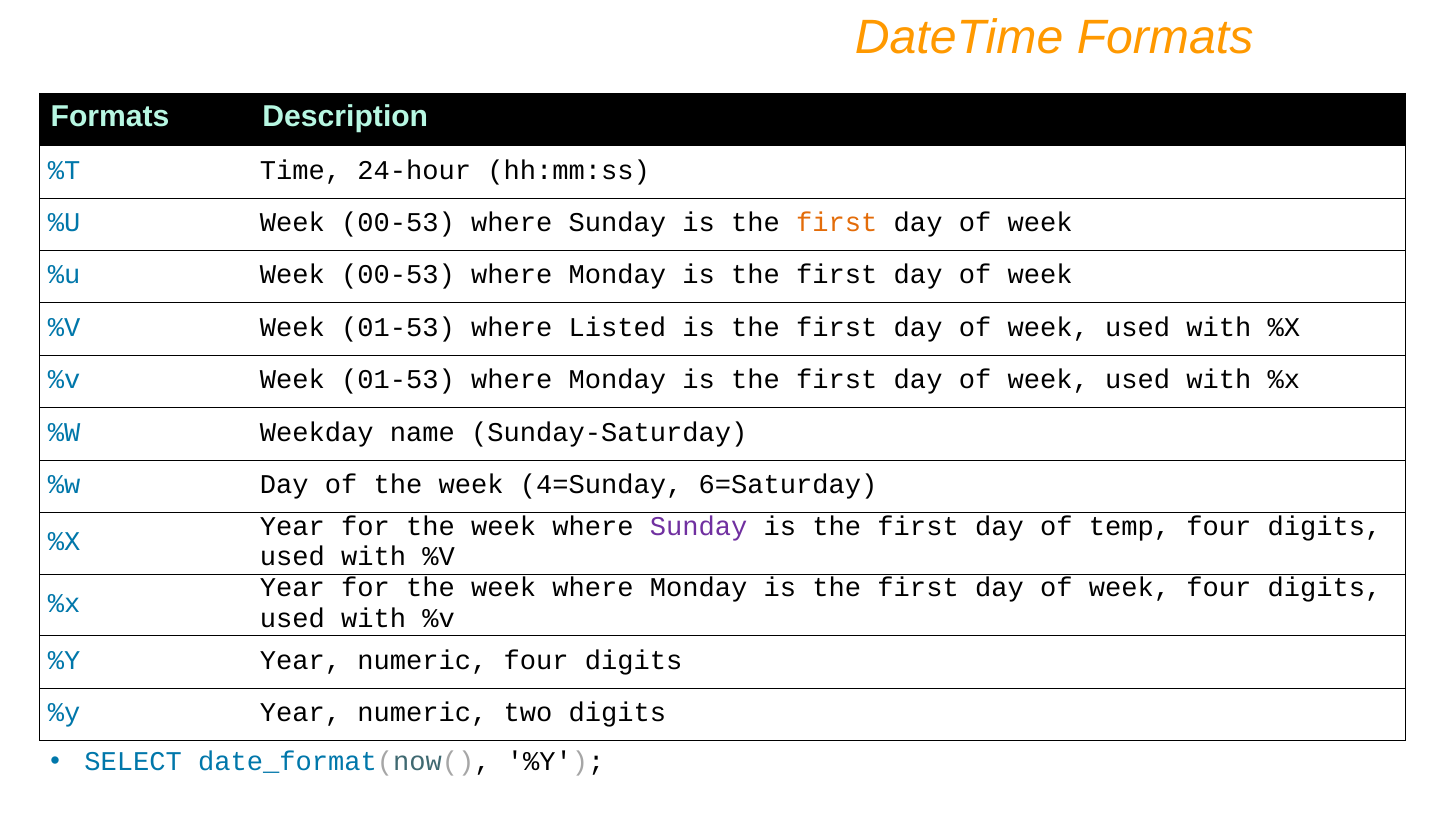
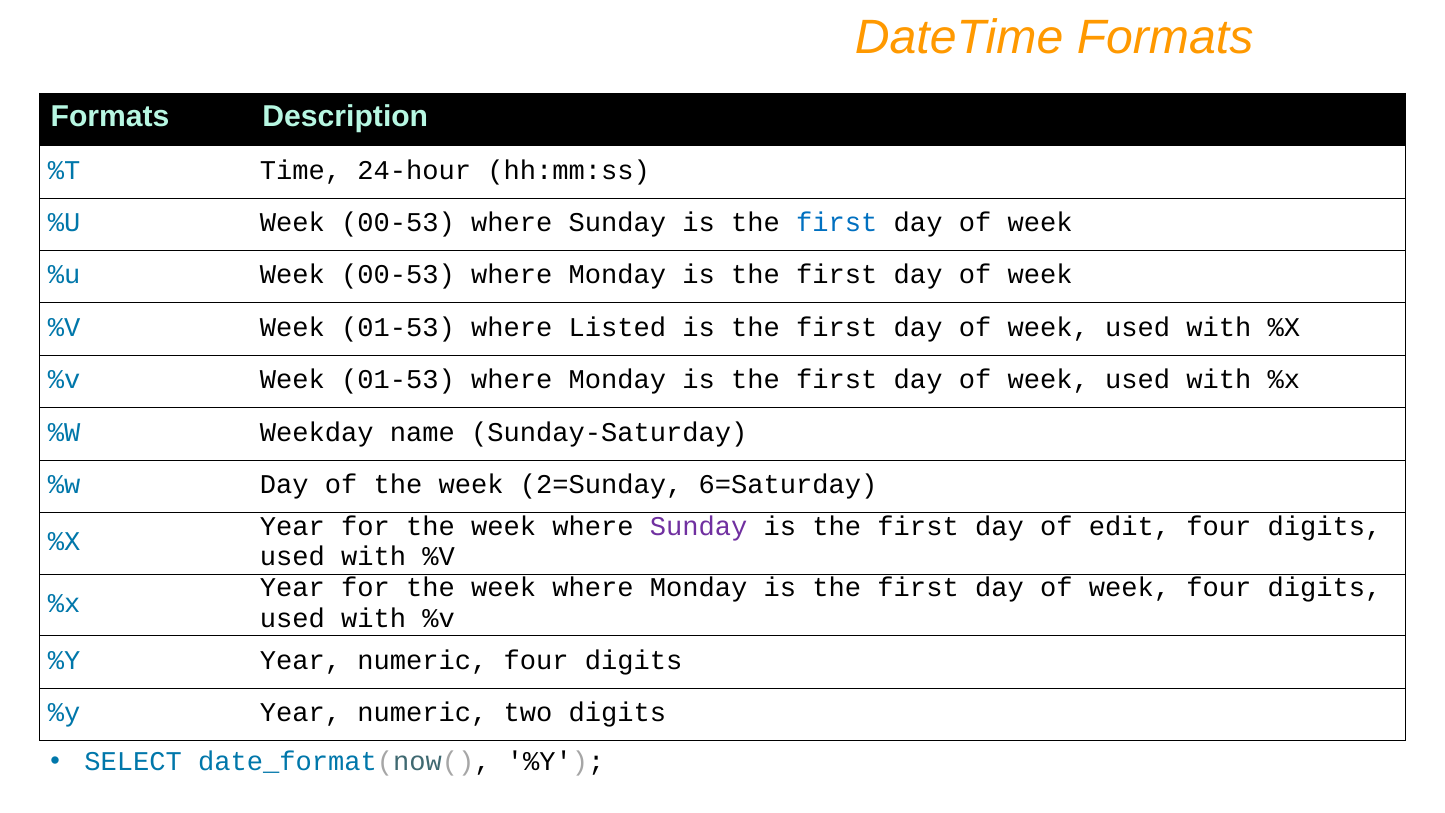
first colour: orange -> blue (837, 223)
4=Sunday: 4=Sunday -> 2=Sunday (601, 485)
temp: temp -> edit (1129, 526)
